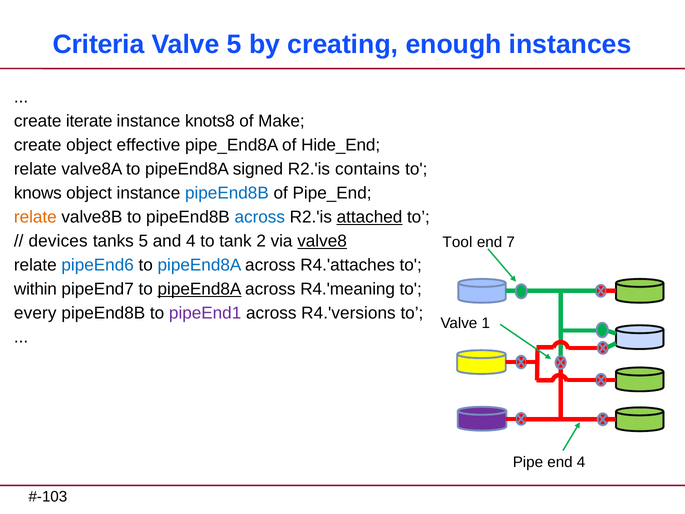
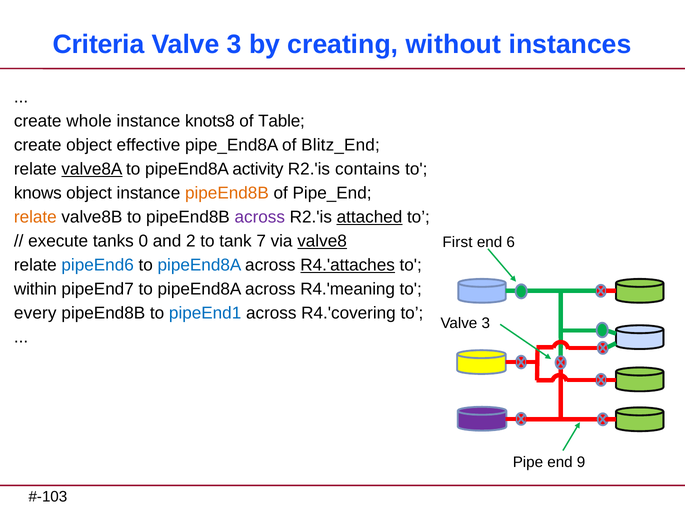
5: 5 -> 3 (234, 45)
enough: enough -> without (453, 45)
iterate: iterate -> whole (89, 121)
Make: Make -> Table (282, 121)
Hide_End: Hide_End -> Blitz_End (341, 145)
valve8A underline: none -> present (92, 169)
signed: signed -> activity (258, 169)
pipeEnd8B colour: blue -> orange (227, 193)
across colour: blue -> purple (260, 217)
devices: devices -> execute (58, 241)
tanks 5: 5 -> 0 (143, 241)
and 4: 4 -> 2 (191, 241)
2: 2 -> 7 (261, 241)
Tool: Tool -> First (457, 242)
7: 7 -> 6 (511, 242)
R4.'attaches underline: none -> present (348, 265)
pipeEnd8A underline: present -> none (199, 289)
pipeEnd1 colour: purple -> blue (205, 313)
R4.'versions: R4.'versions -> R4.'covering (348, 313)
1: 1 -> 3 (486, 323)
end 4: 4 -> 9 (581, 462)
